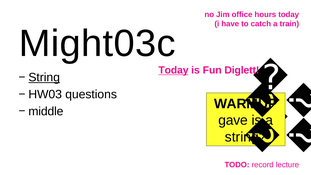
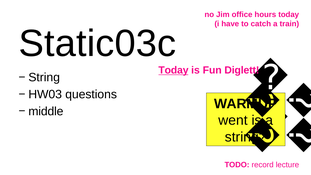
Might03c: Might03c -> Static03c (97, 44)
String underline: present -> none (44, 77)
gave: gave -> went (233, 120)
